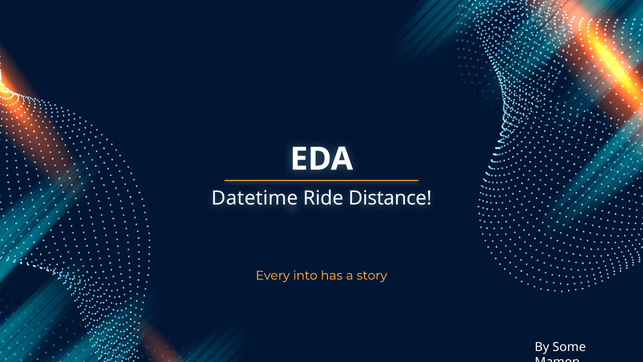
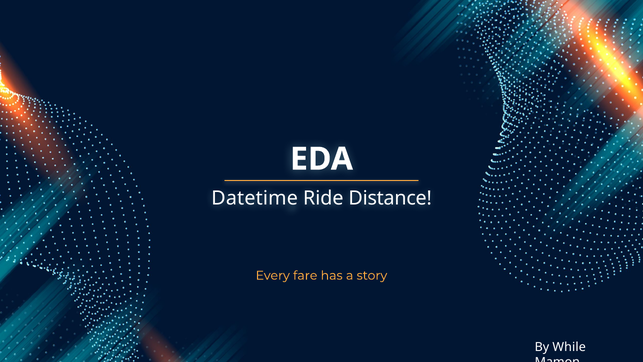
into: into -> fare (305, 275)
Some: Some -> While (569, 347)
